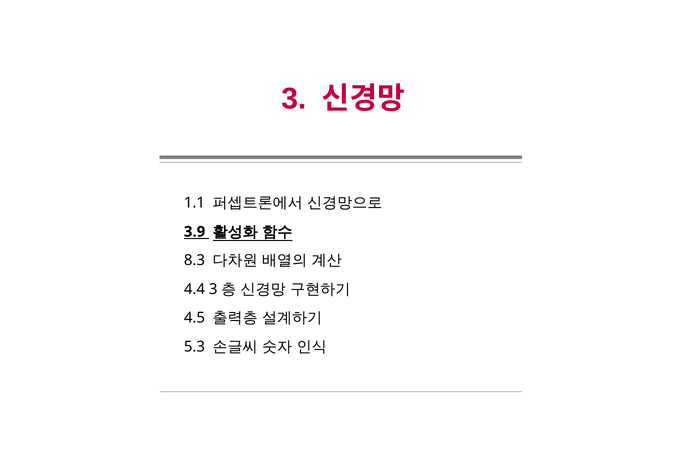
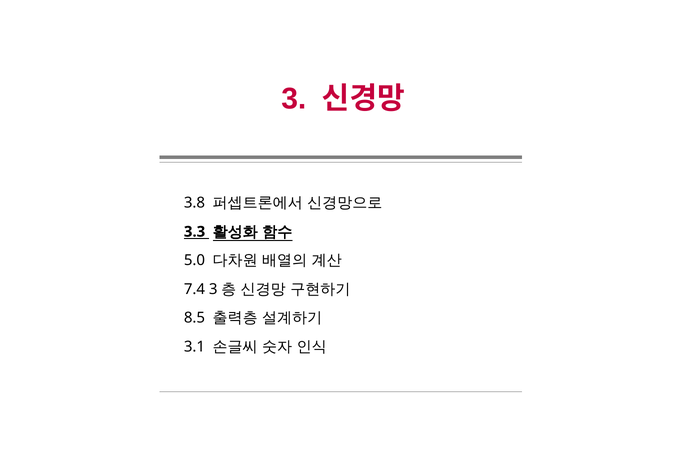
1.1: 1.1 -> 3.8 (194, 203)
3.9: 3.9 -> 3.3 (195, 232)
8.3: 8.3 -> 5.0 (194, 261)
4.4: 4.4 -> 7.4 (194, 289)
4.5: 4.5 -> 8.5 (194, 318)
5.3: 5.3 -> 3.1 (194, 347)
